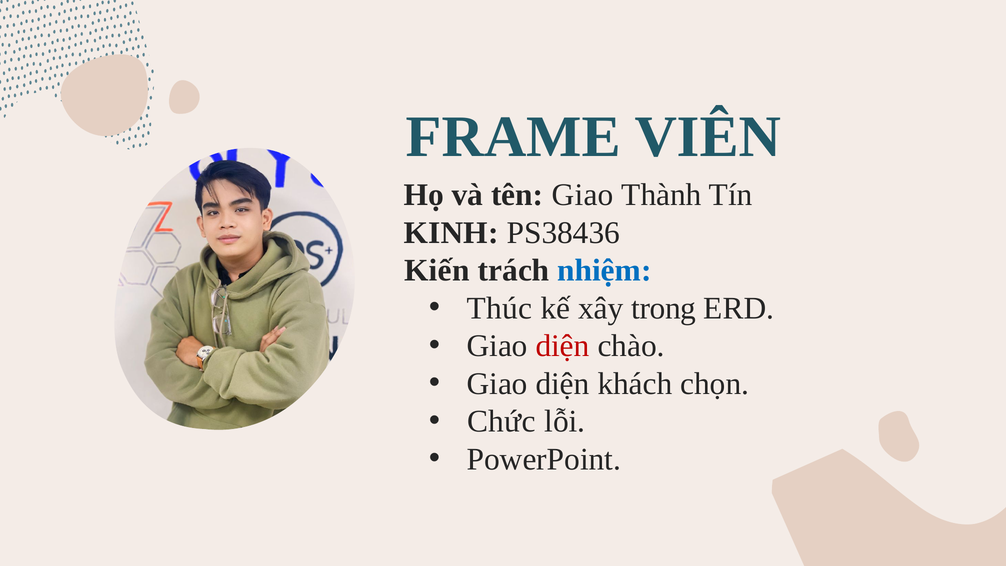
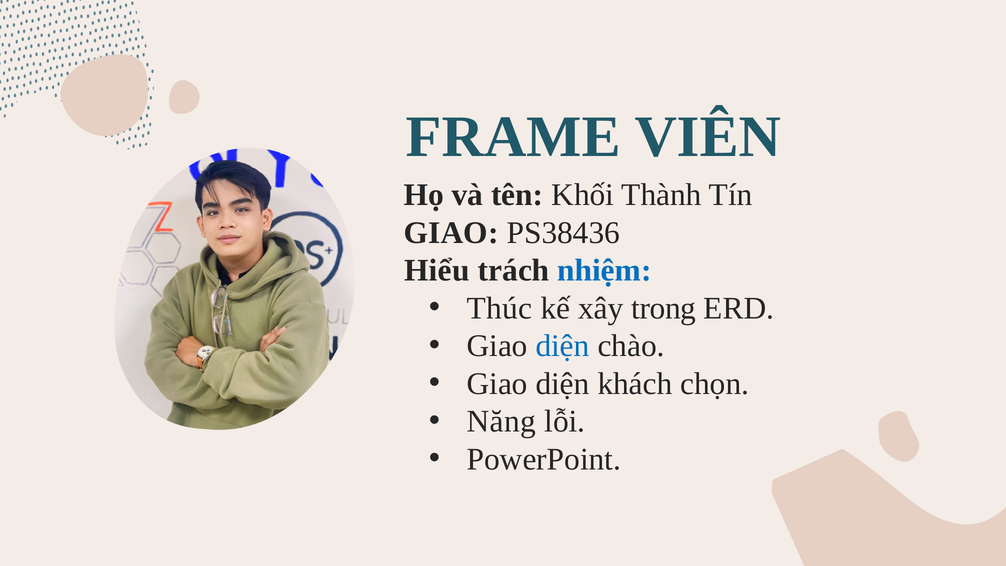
tên Giao: Giao -> Khối (583, 195)
KINH: KINH -> GIAO (451, 233)
Kiến: Kiến -> Hiểu (437, 270)
diện colour: red -> blue (563, 346)
Chức: Chức -> Năng (501, 421)
